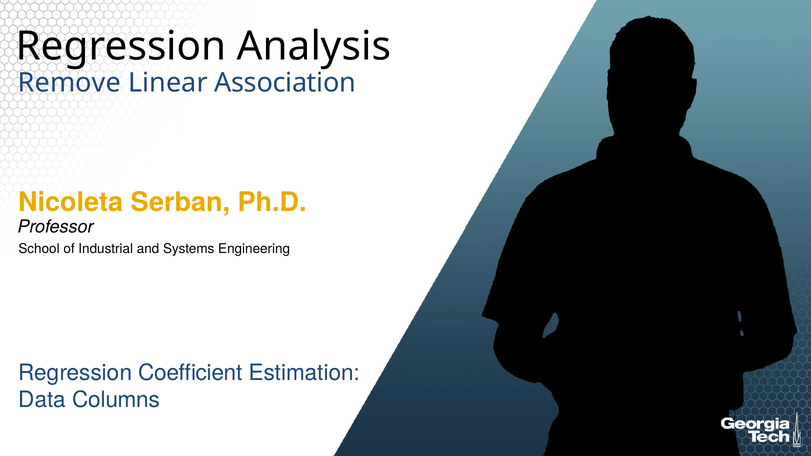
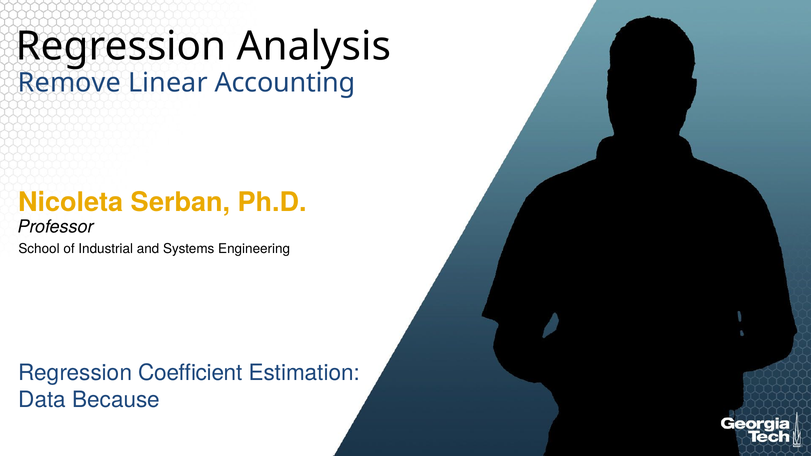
Association: Association -> Accounting (285, 83)
Columns: Columns -> Because (116, 400)
